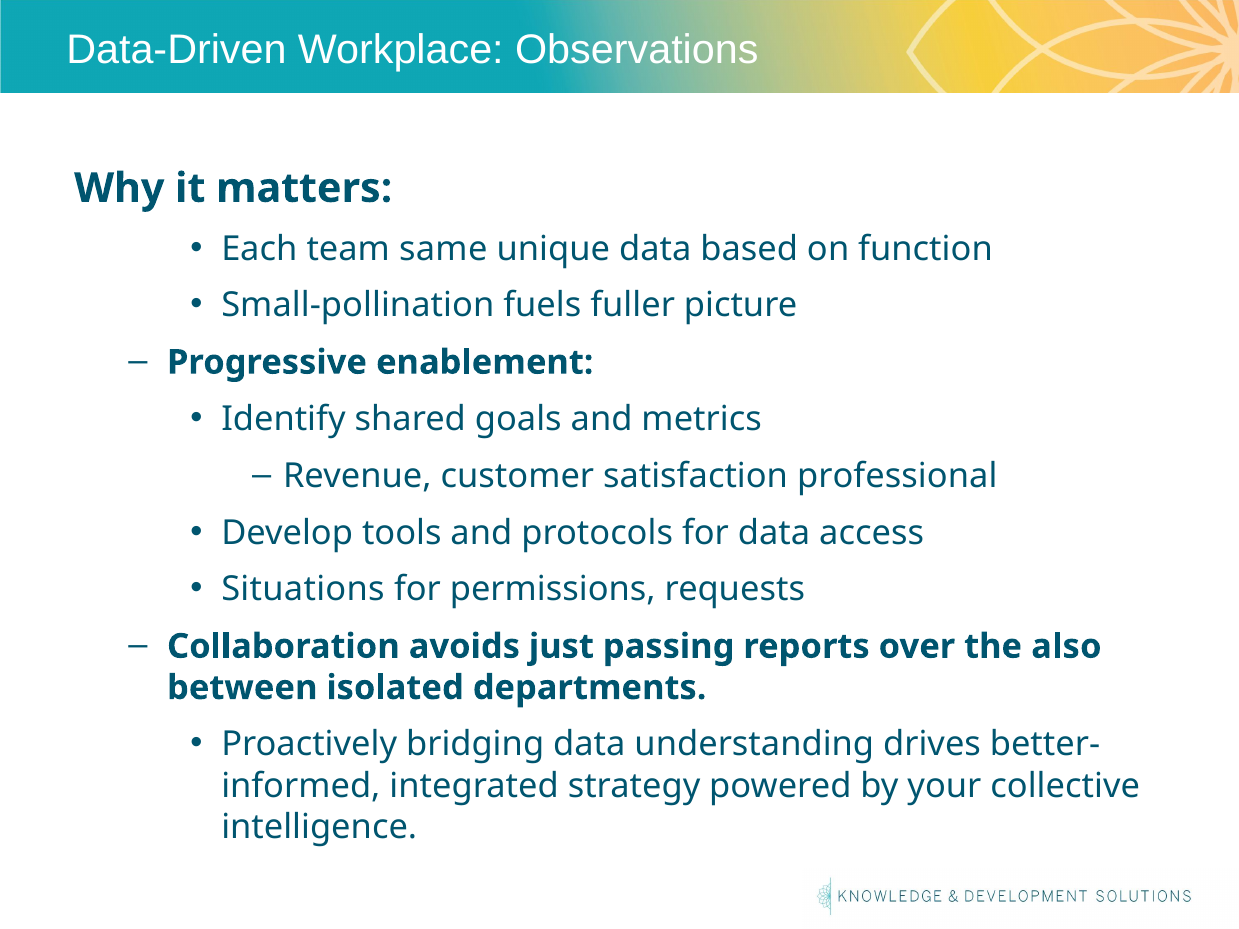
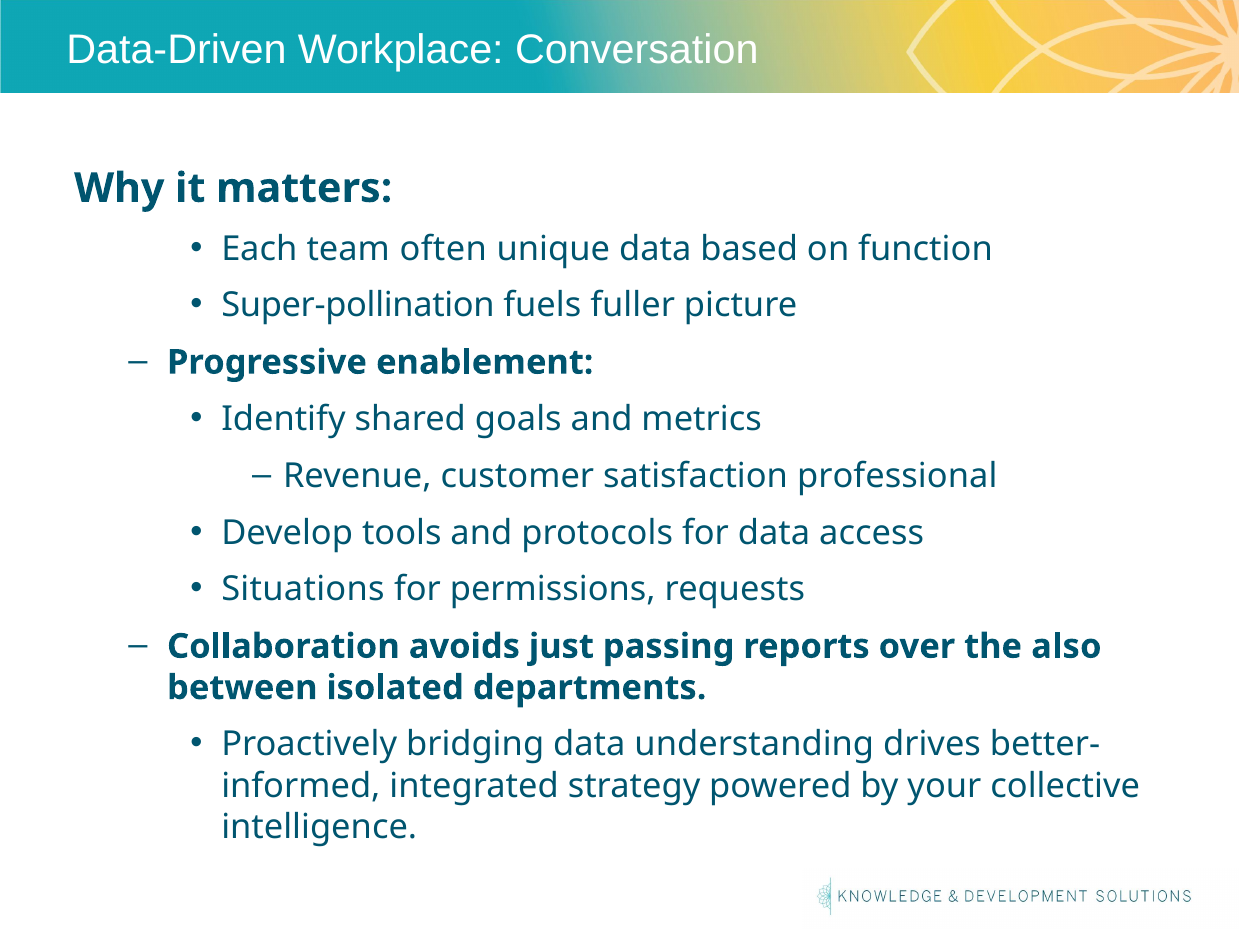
Observations: Observations -> Conversation (637, 50)
same: same -> often (443, 249)
Small-pollination: Small-pollination -> Super-pollination (358, 306)
